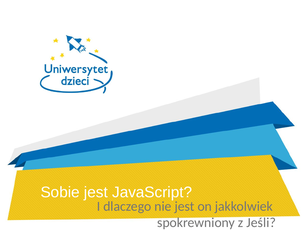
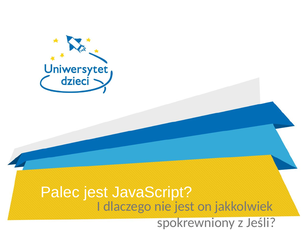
Sobie: Sobie -> Palec (60, 192)
